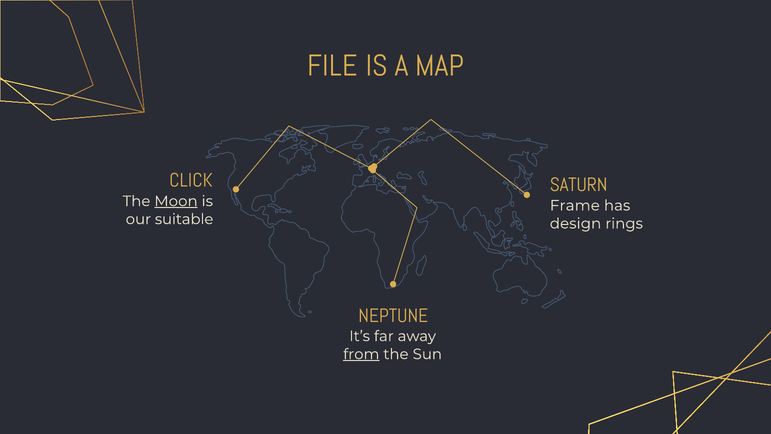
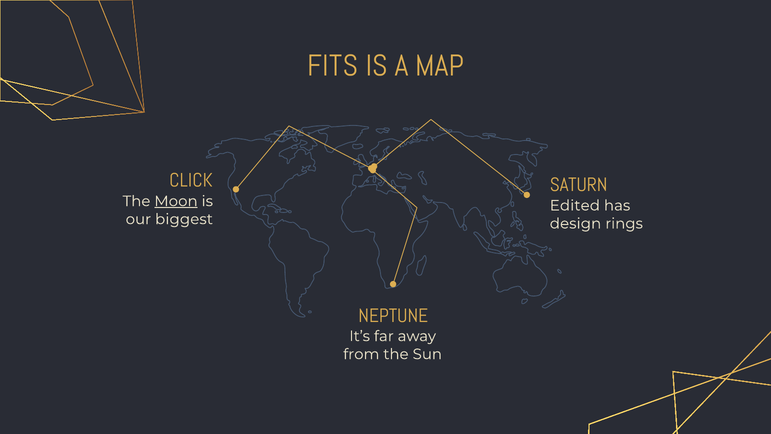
FILE: FILE -> FITS (333, 66)
Frame: Frame -> Edited (575, 205)
suitable: suitable -> biggest (184, 219)
from underline: present -> none (361, 354)
